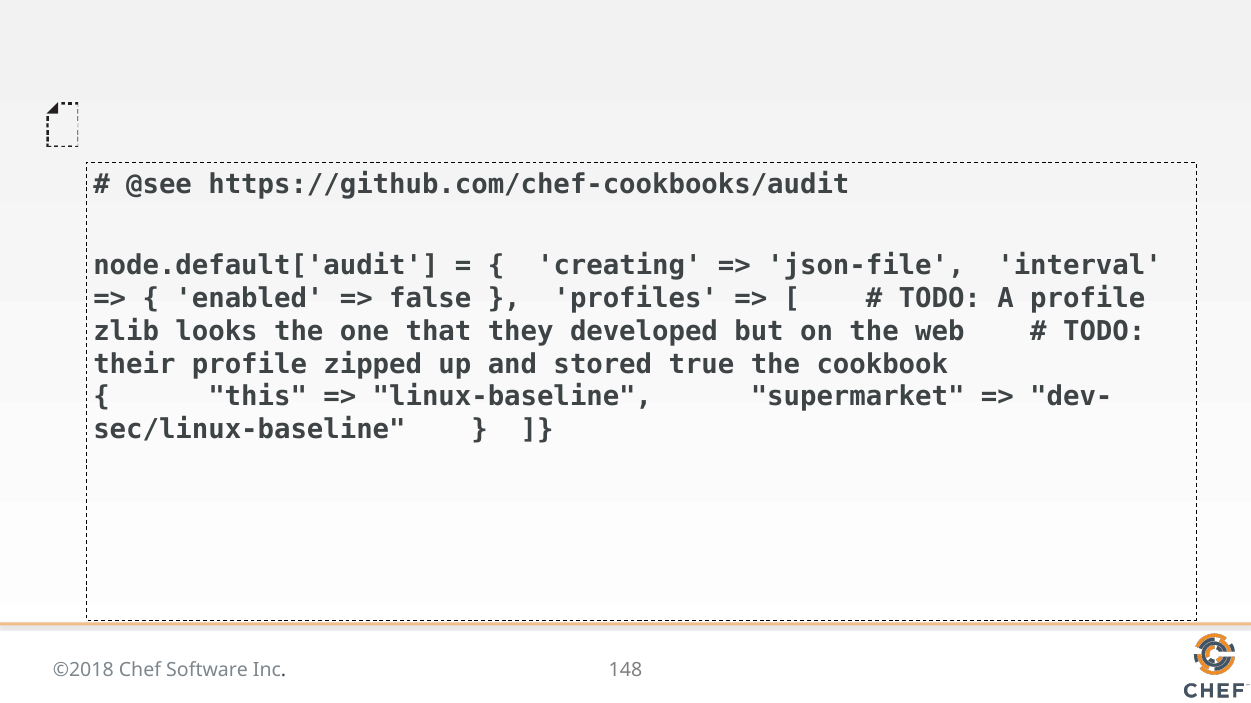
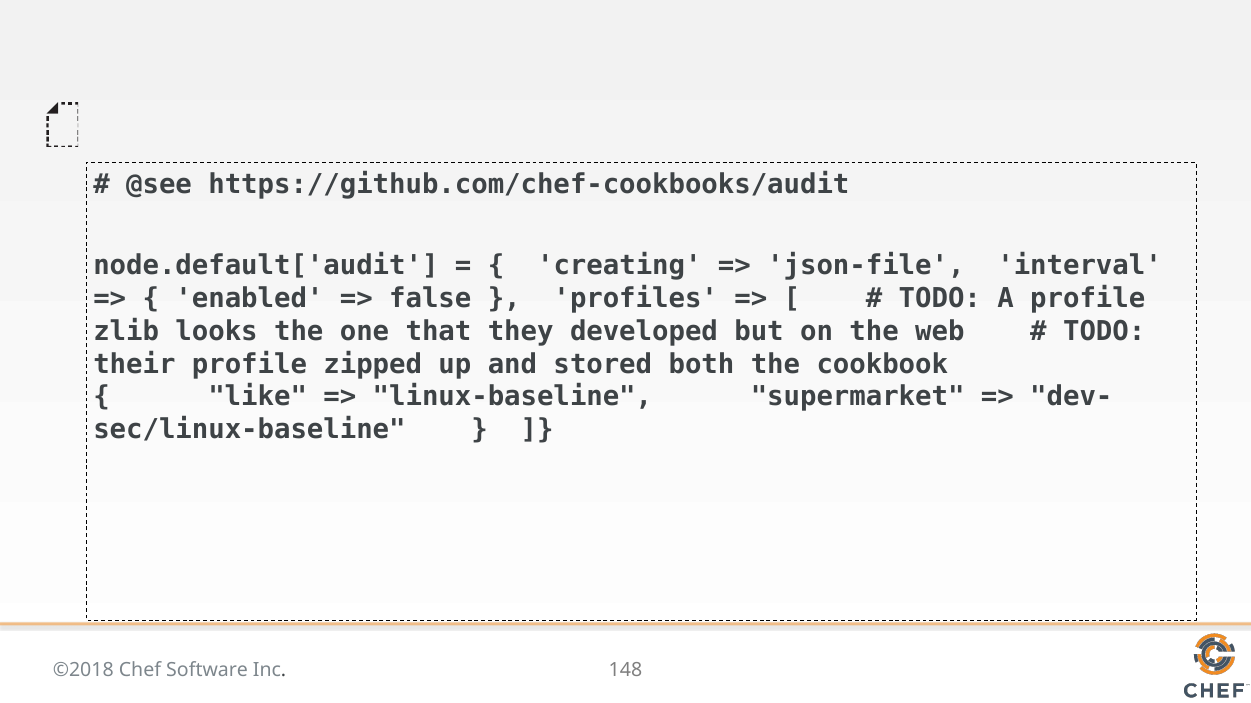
true: true -> both (701, 364)
this: this -> like (258, 397)
